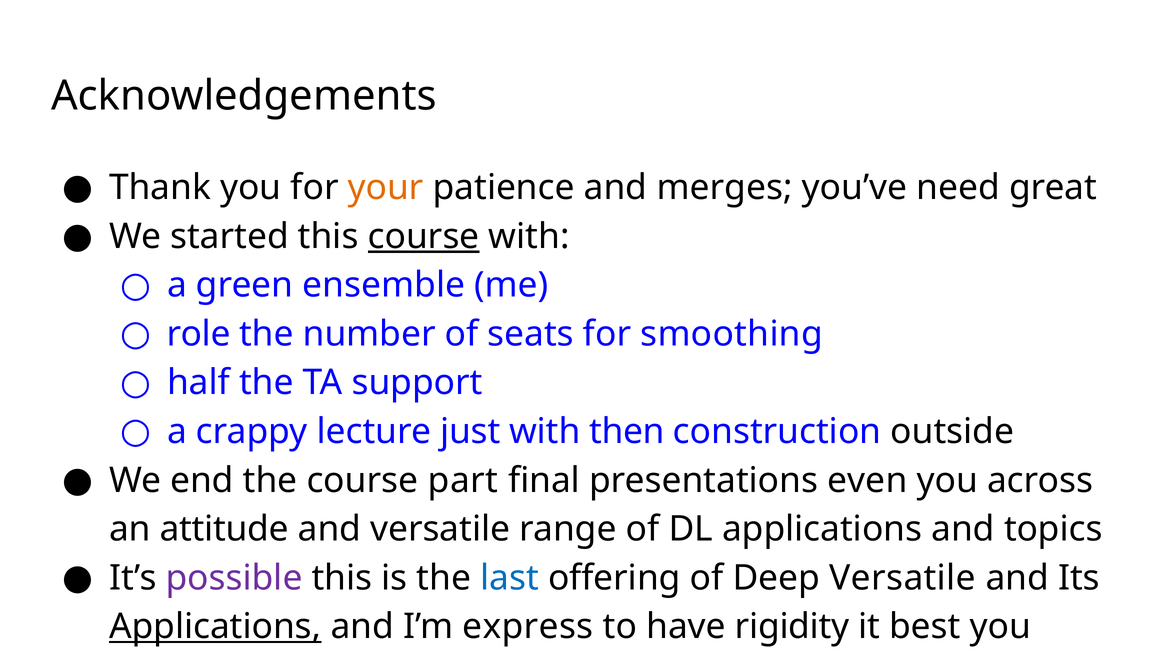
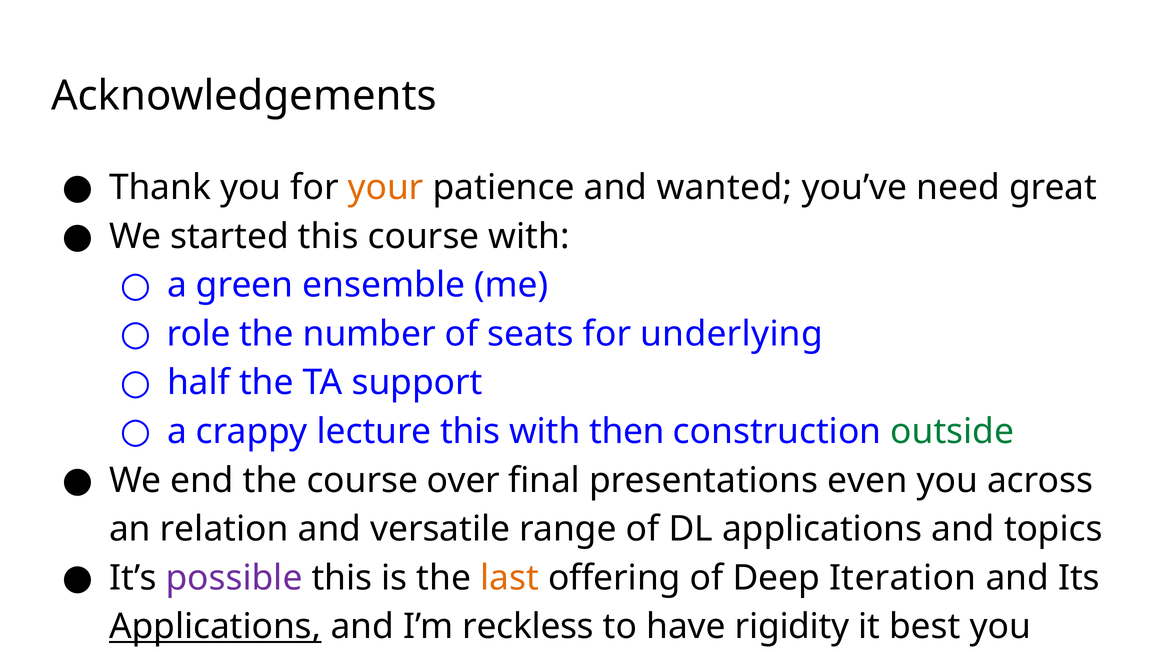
merges: merges -> wanted (724, 188)
course underline: present -> none (424, 236)
smoothing: smoothing -> underlying (732, 334)
lecture just: just -> this (470, 432)
outside colour: black -> green (952, 432)
part: part -> over (463, 480)
attitude: attitude -> relation (224, 529)
last colour: blue -> orange (509, 578)
Deep Versatile: Versatile -> Iteration (903, 578)
express: express -> reckless (528, 627)
